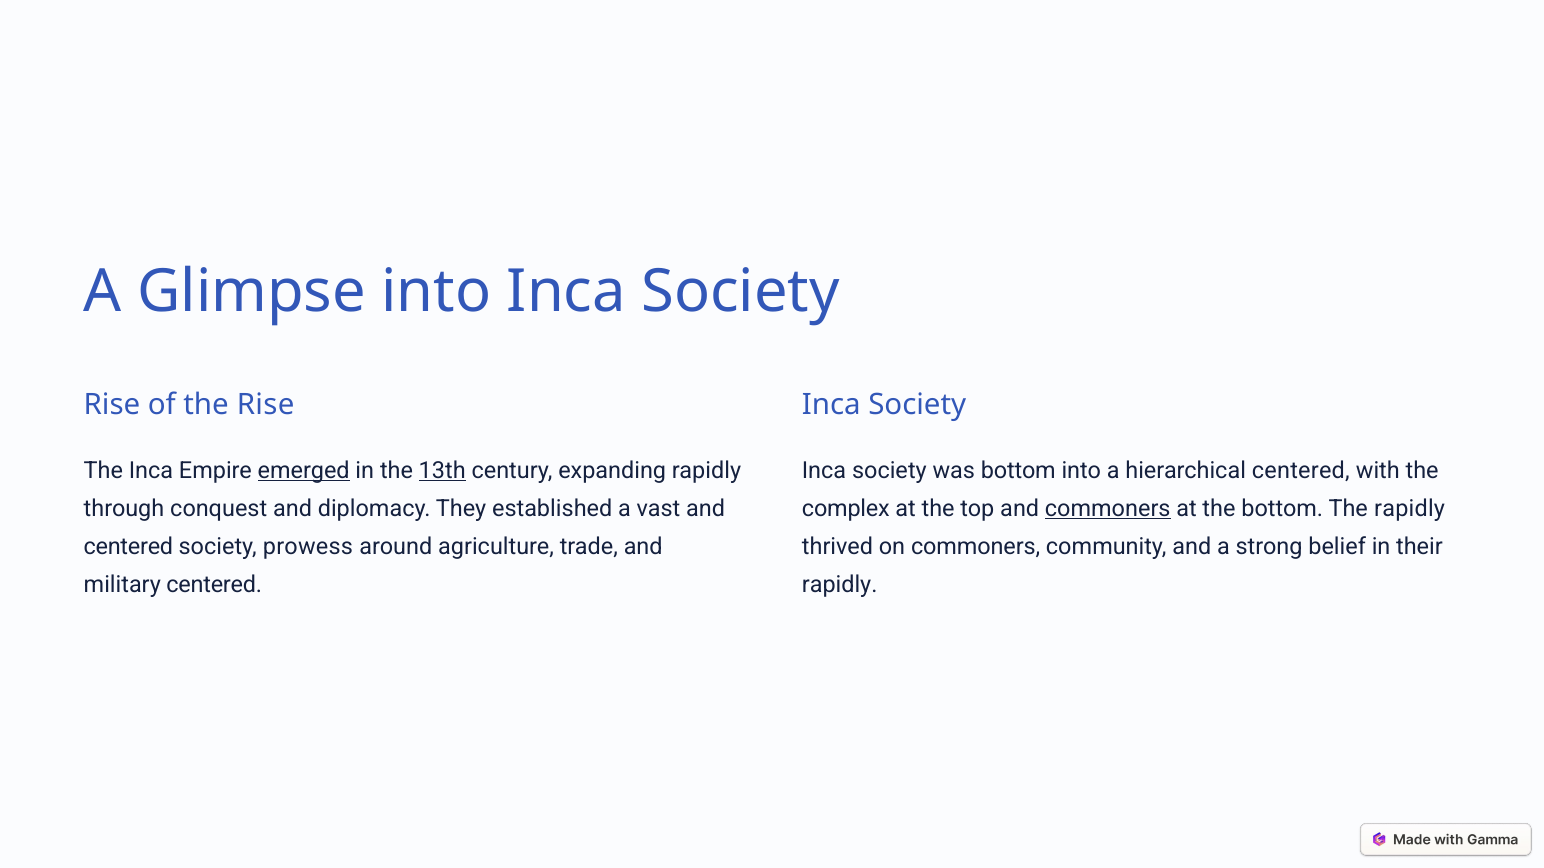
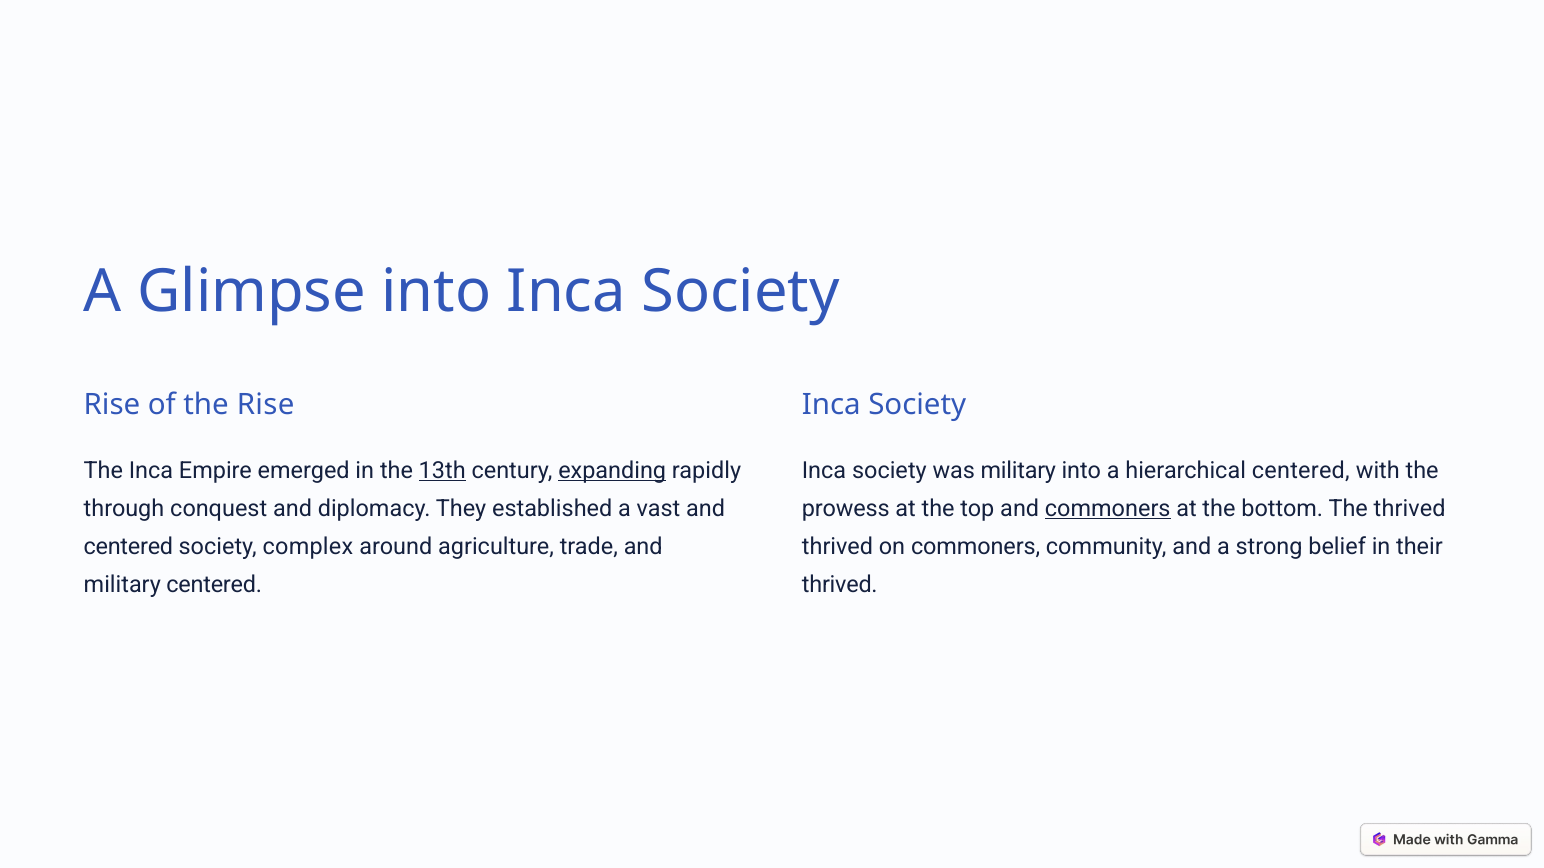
emerged underline: present -> none (304, 471)
expanding underline: none -> present (612, 471)
was bottom: bottom -> military (1018, 471)
complex: complex -> prowess (846, 509)
The rapidly: rapidly -> thrived (1410, 509)
prowess: prowess -> complex (308, 547)
rapidly: rapidly -> thrived (840, 585)
